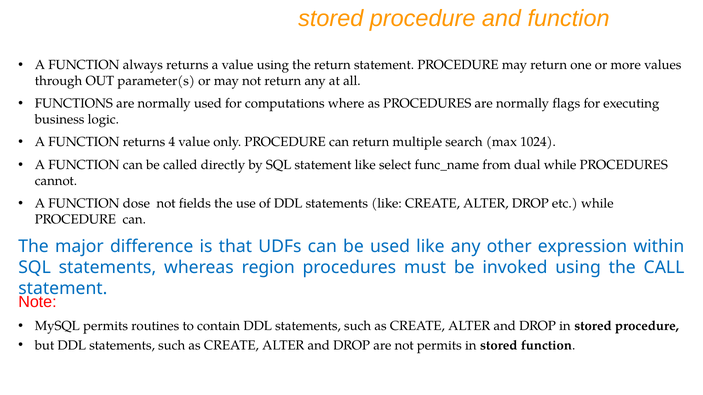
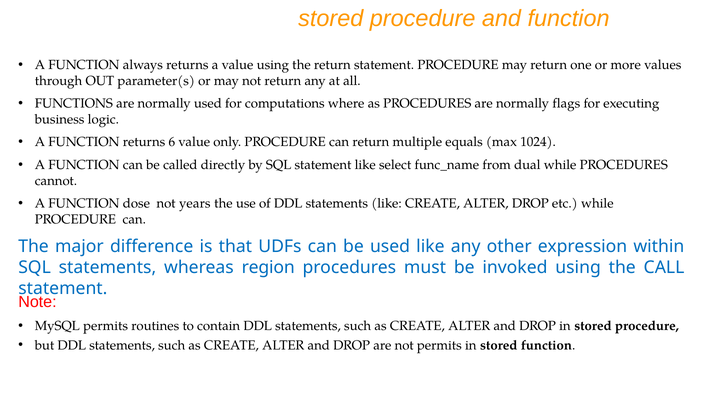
4: 4 -> 6 (172, 142)
search: search -> equals (464, 142)
fields: fields -> years (195, 204)
